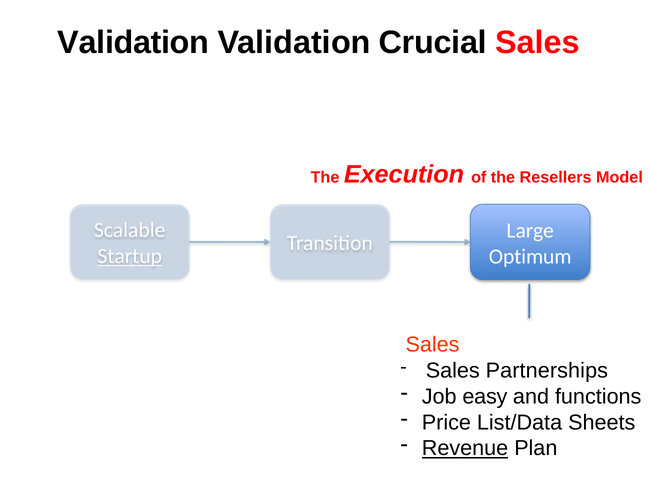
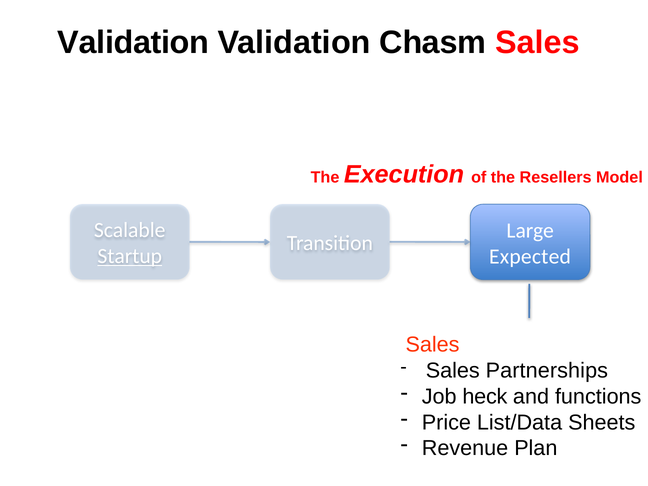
Crucial: Crucial -> Chasm (433, 43)
Optimum: Optimum -> Expected (530, 256)
easy: easy -> heck (485, 397)
Revenue underline: present -> none (465, 448)
